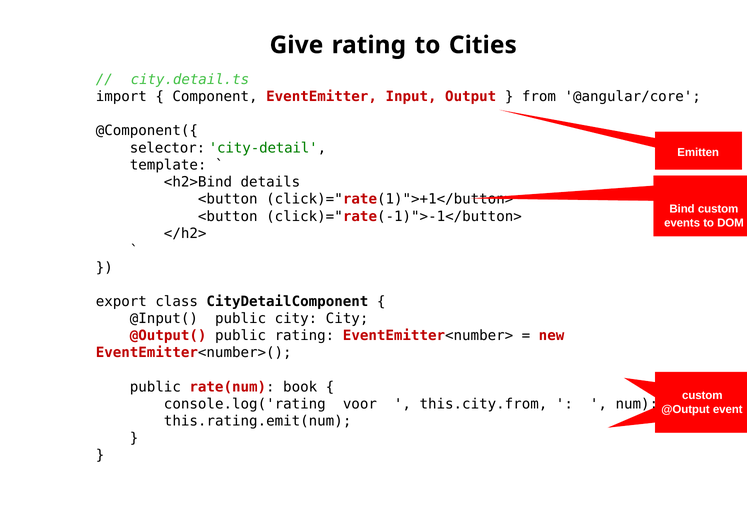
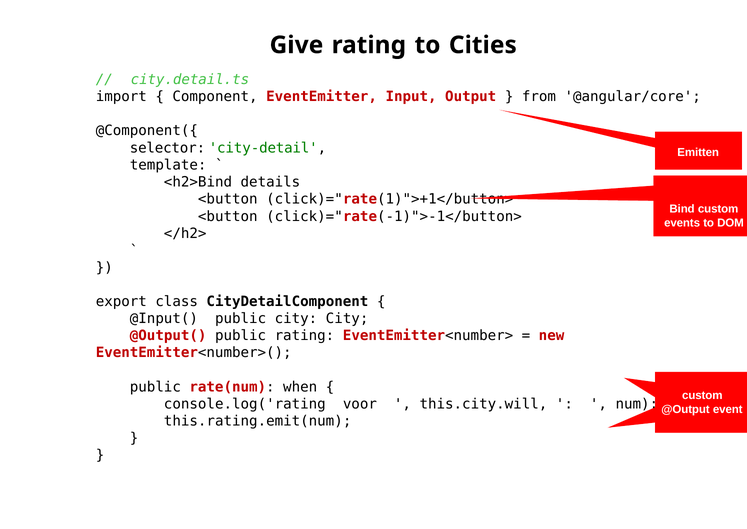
book: book -> when (300, 386)
this.city.from: this.city.from -> this.city.will (483, 403)
